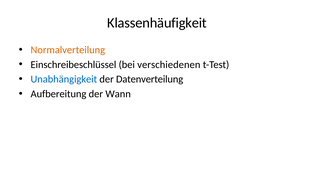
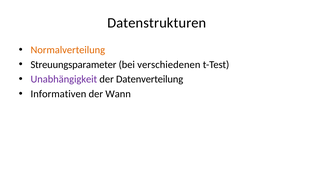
Klassenhäufigkeit: Klassenhäufigkeit -> Datenstrukturen (157, 23)
Einschreibeschlüssel: Einschreibeschlüssel -> Streuungsparameter (73, 64)
Unabhängigkeit colour: blue -> purple (64, 79)
Aufbereitung: Aufbereitung -> Informativen (58, 94)
